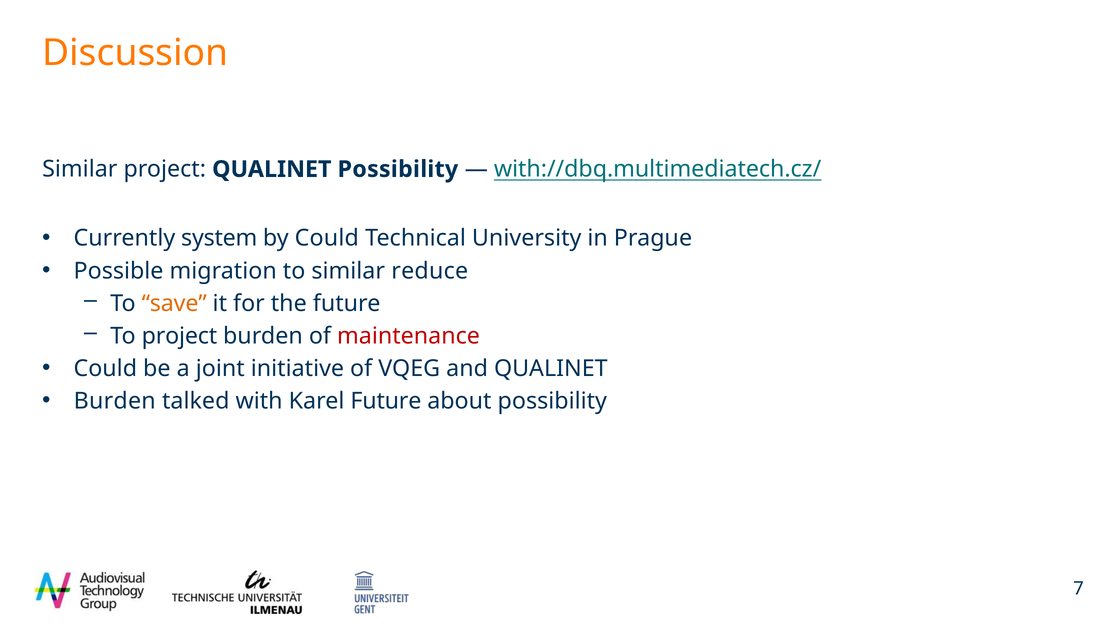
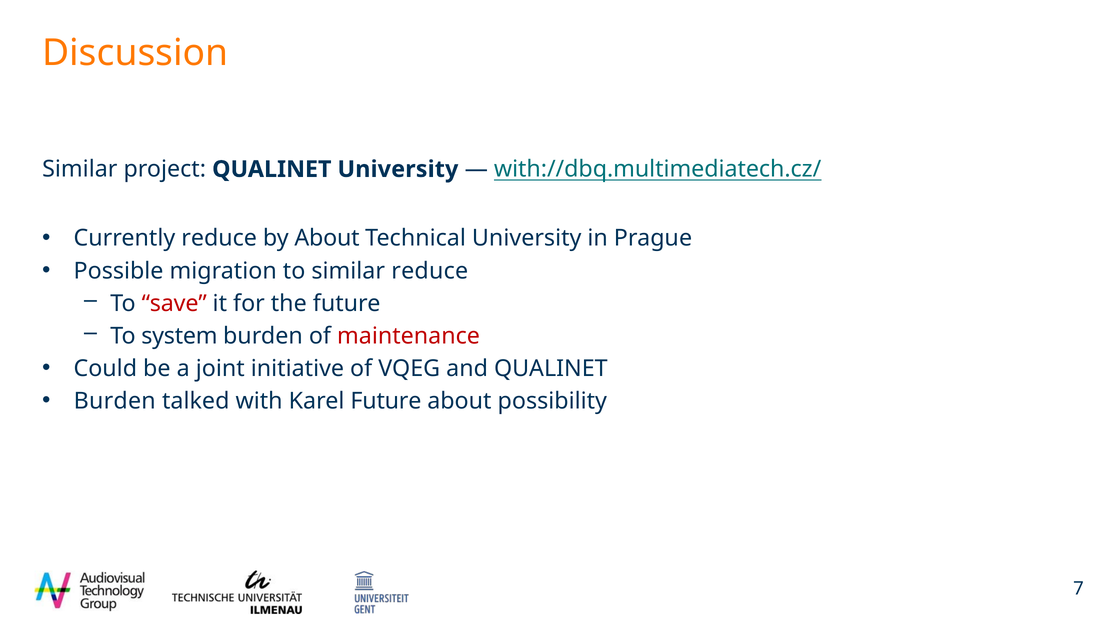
QUALINET Possibility: Possibility -> University (398, 169)
Currently system: system -> reduce (219, 238)
by Could: Could -> About (327, 238)
save colour: orange -> red (174, 303)
To project: project -> system (179, 336)
